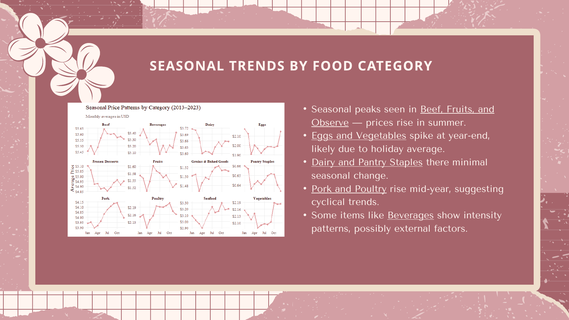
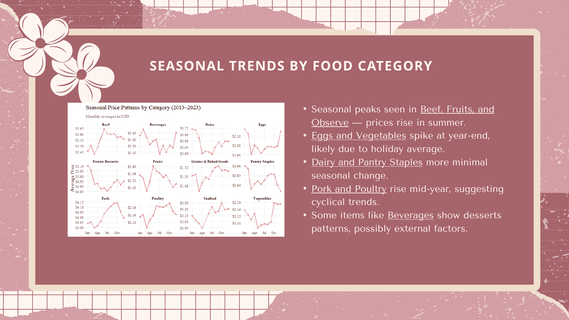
there: there -> more (438, 162)
intensity: intensity -> desserts (482, 215)
